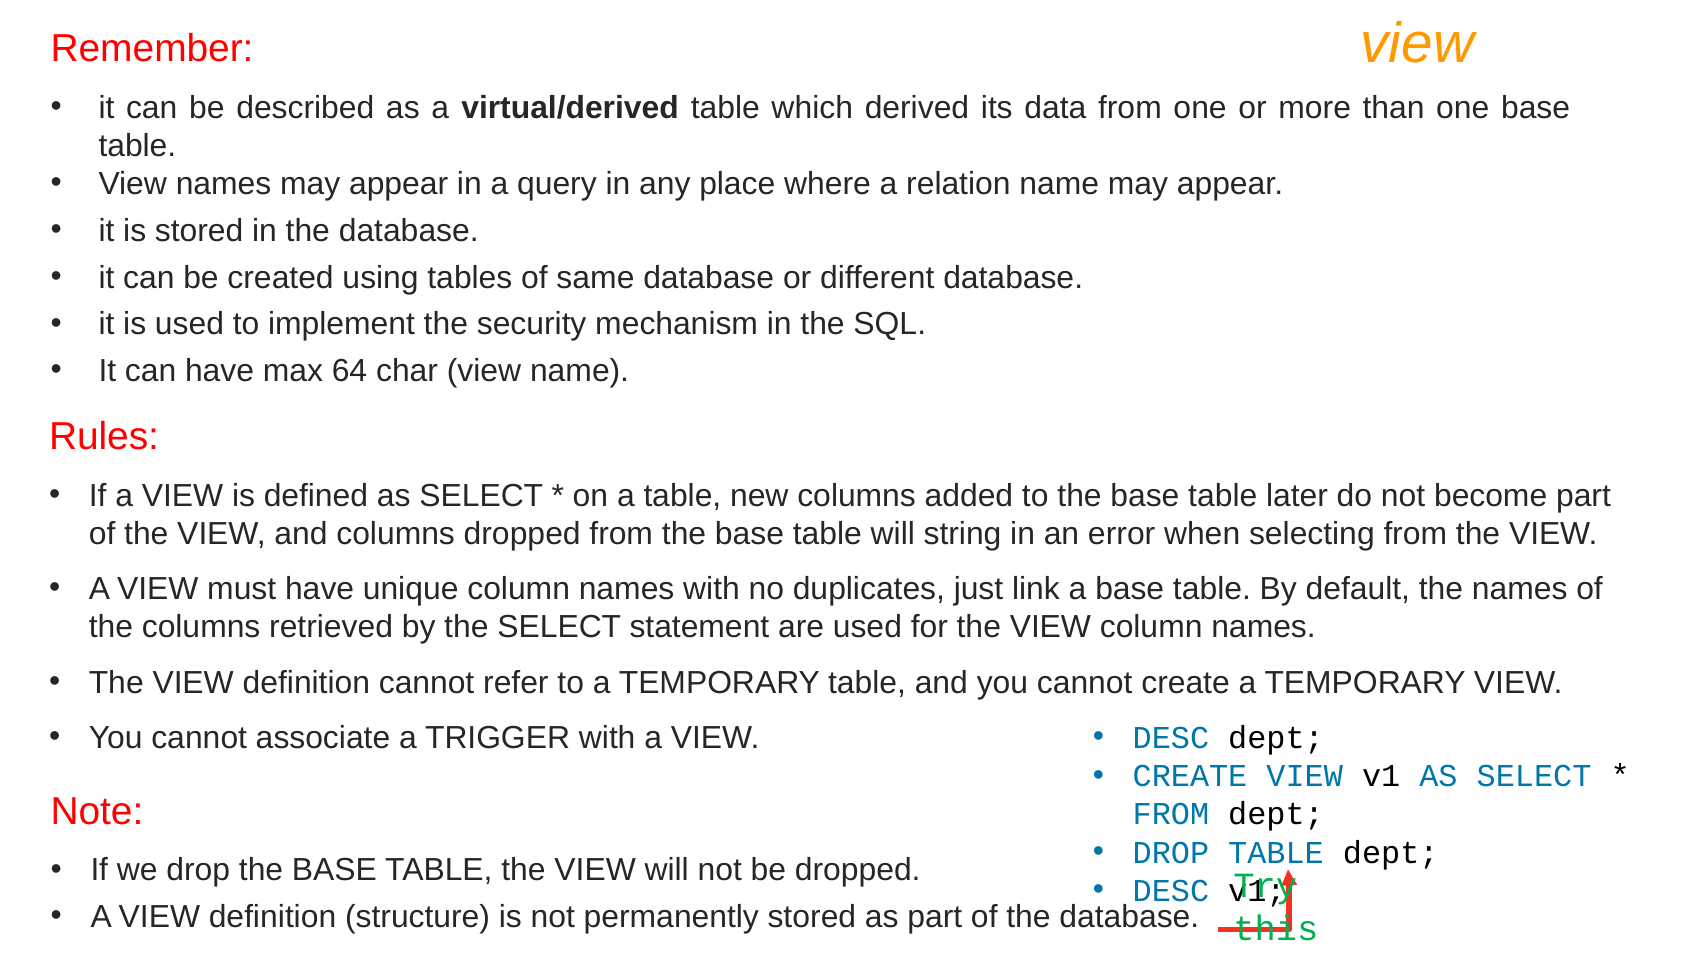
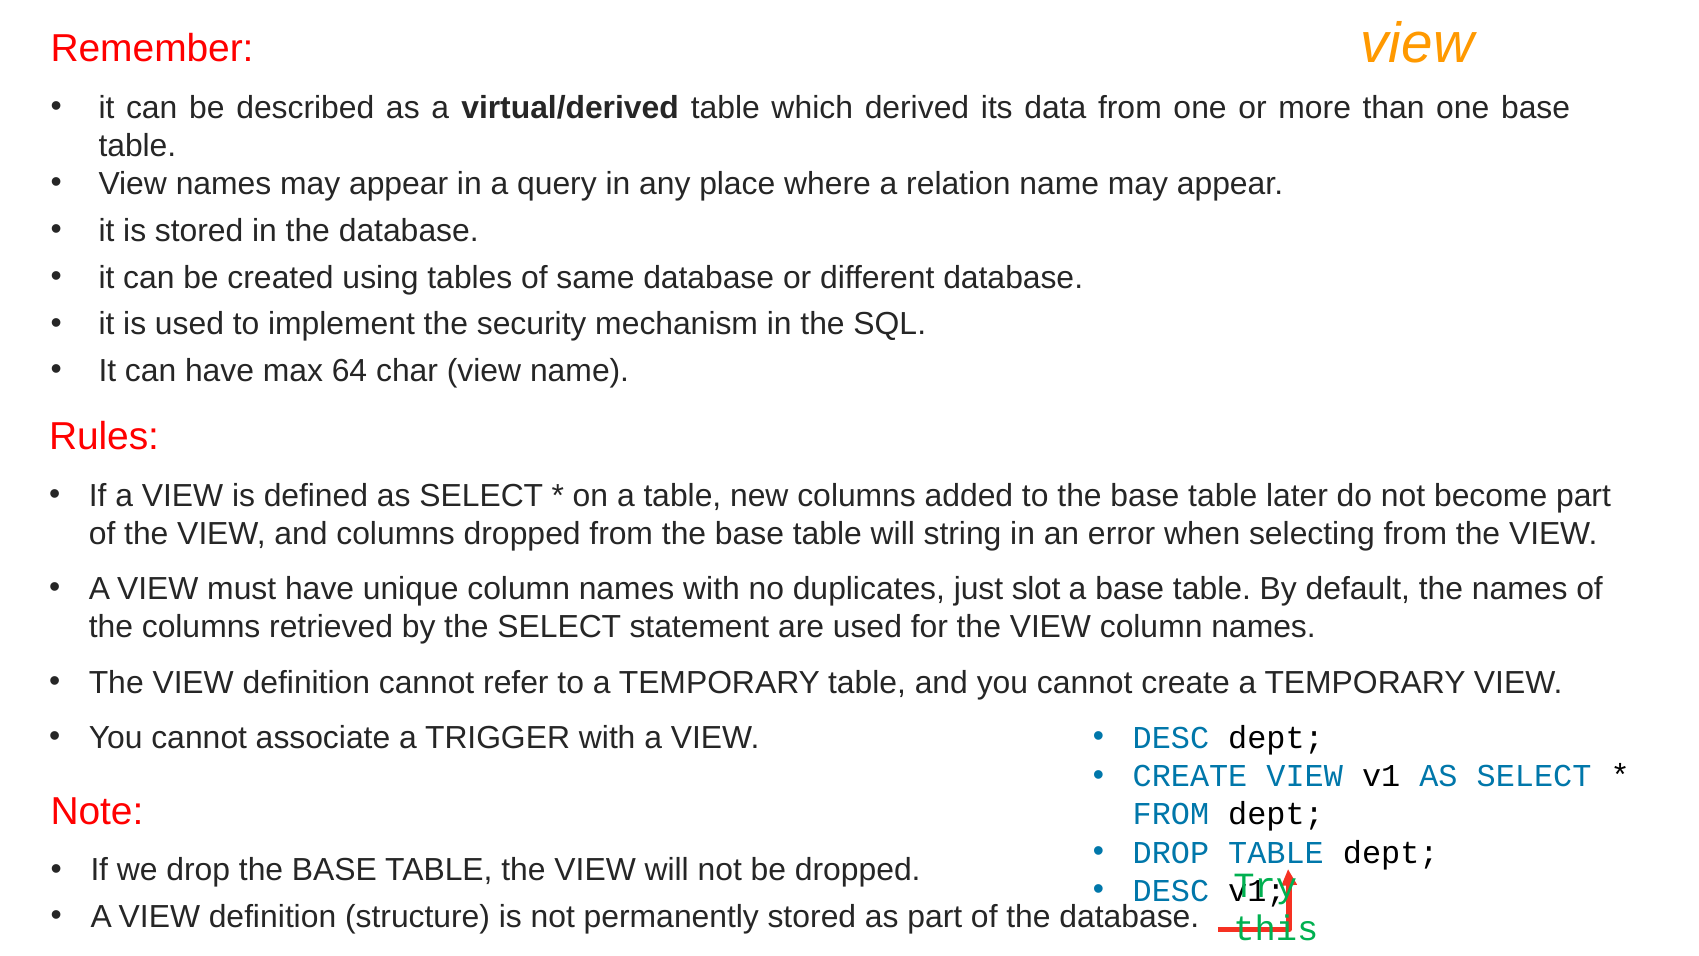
link: link -> slot (1036, 589)
